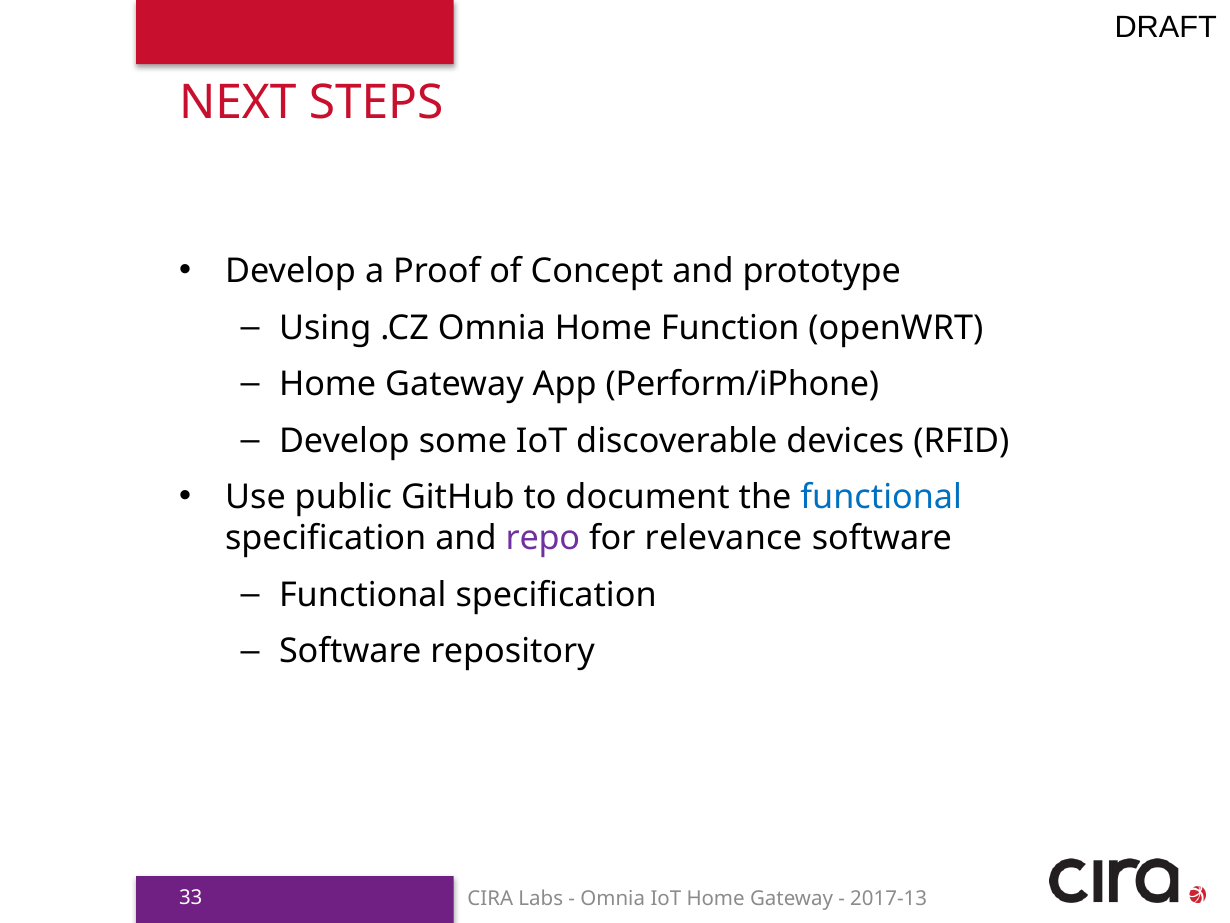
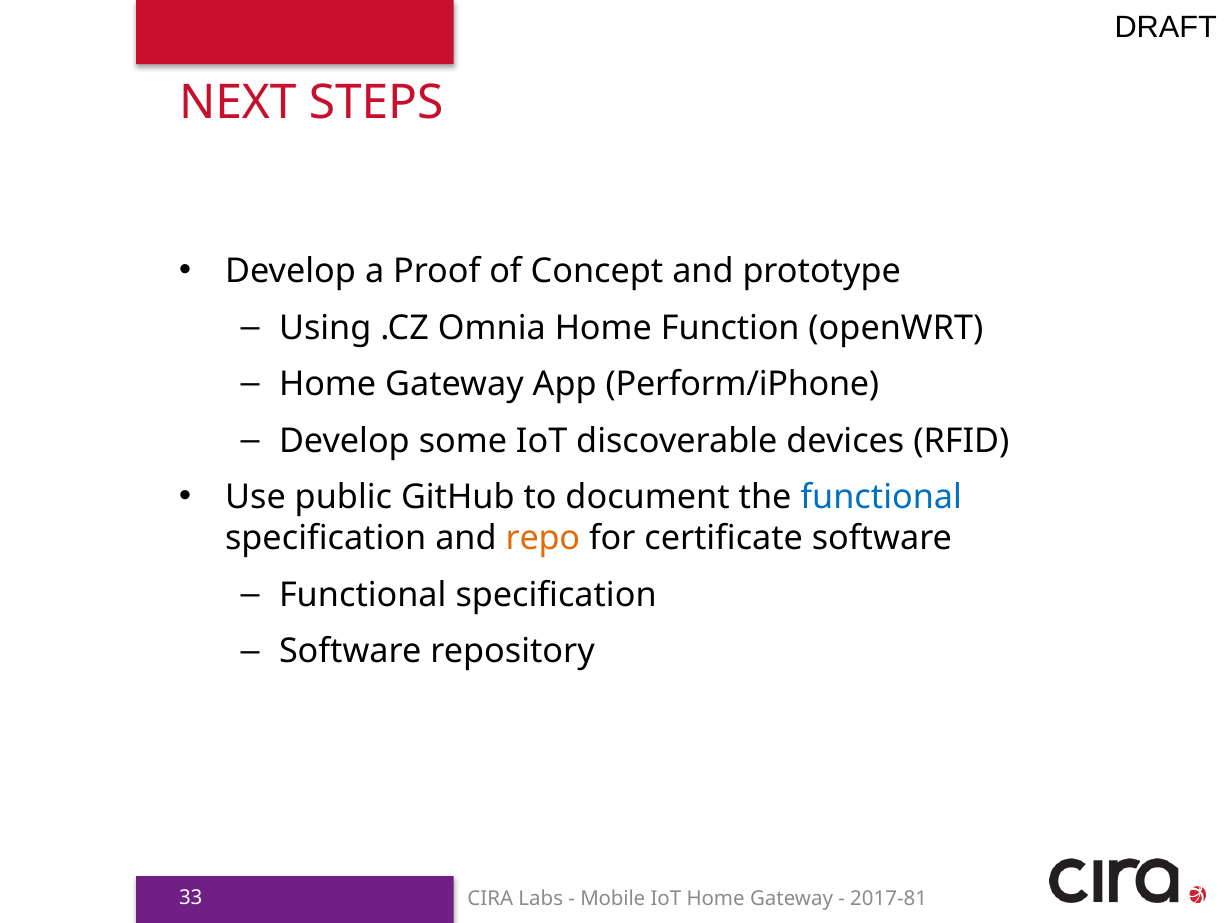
repo colour: purple -> orange (543, 538)
relevance: relevance -> certificate (724, 538)
Omnia: Omnia -> Mobile (613, 898)
2017-13: 2017-13 -> 2017-81 (889, 898)
